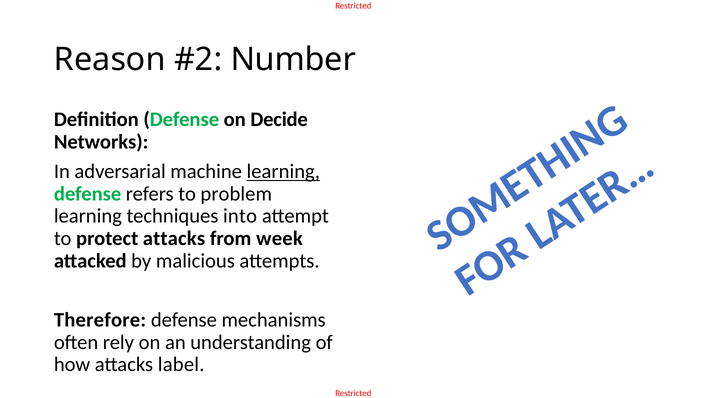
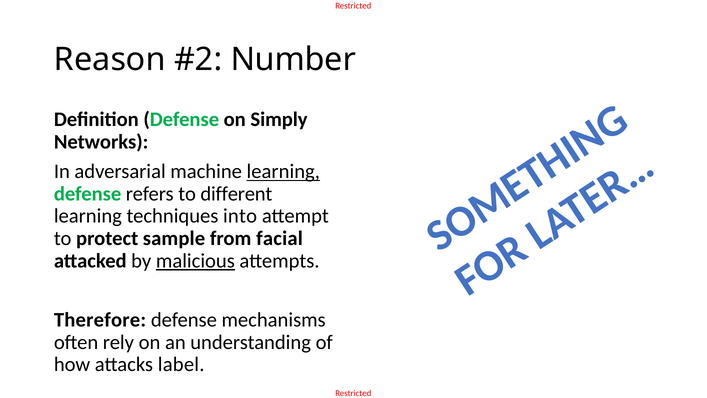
Decide: Decide -> Simply (279, 120)
problem: problem -> different (236, 194)
protect attacks: attacks -> sample (174, 238)
week: week -> facial (280, 238)
malicious underline: none -> present (195, 261)
